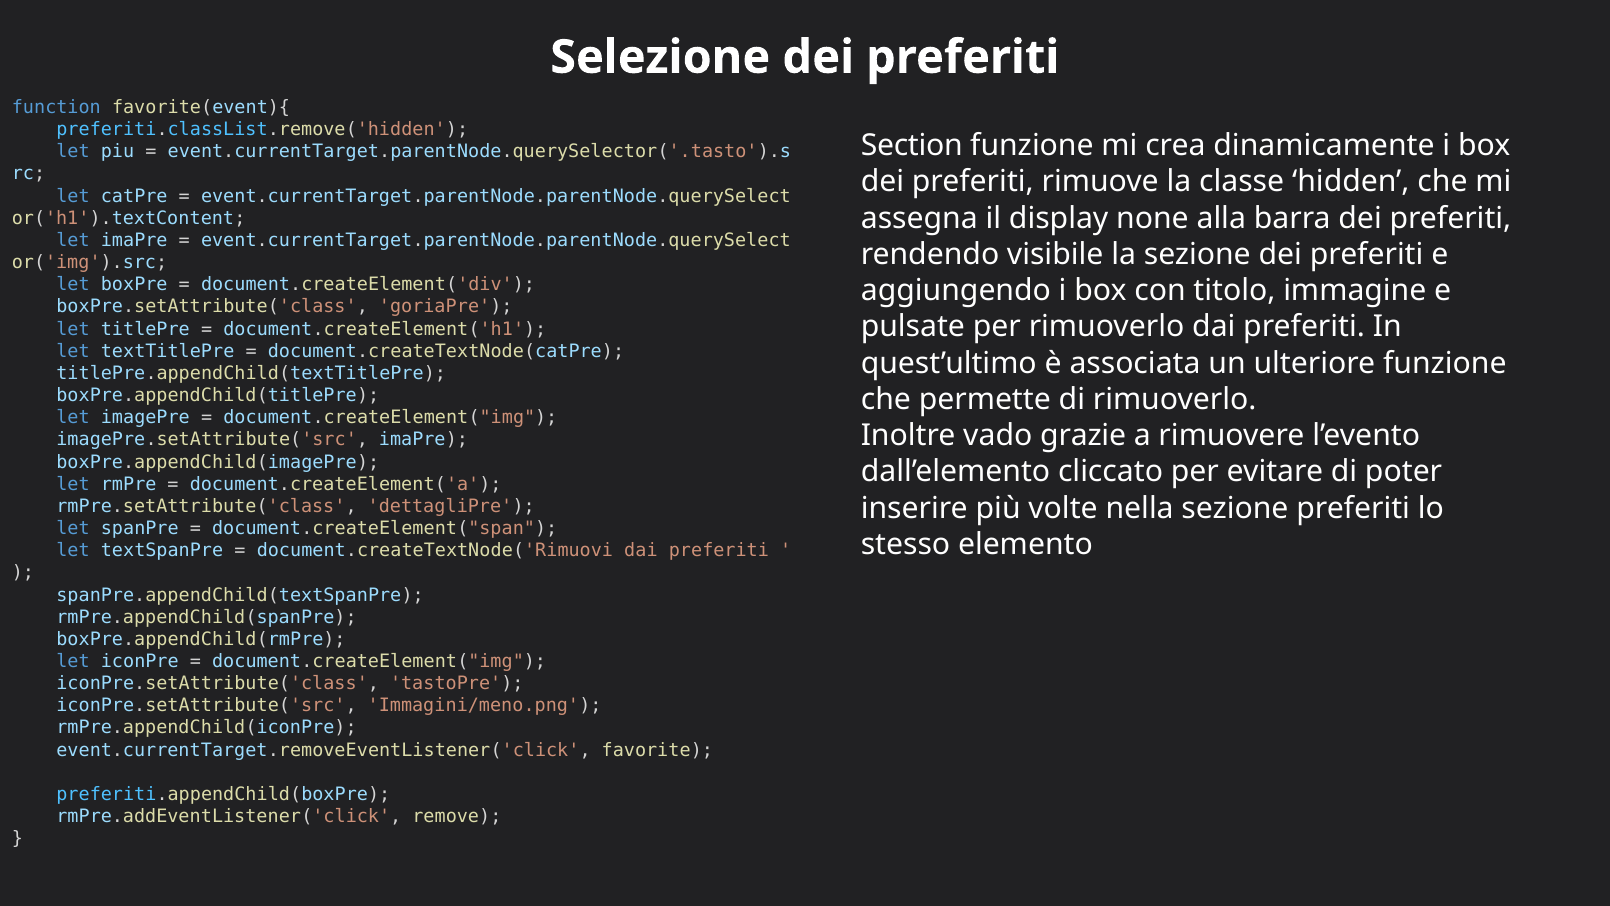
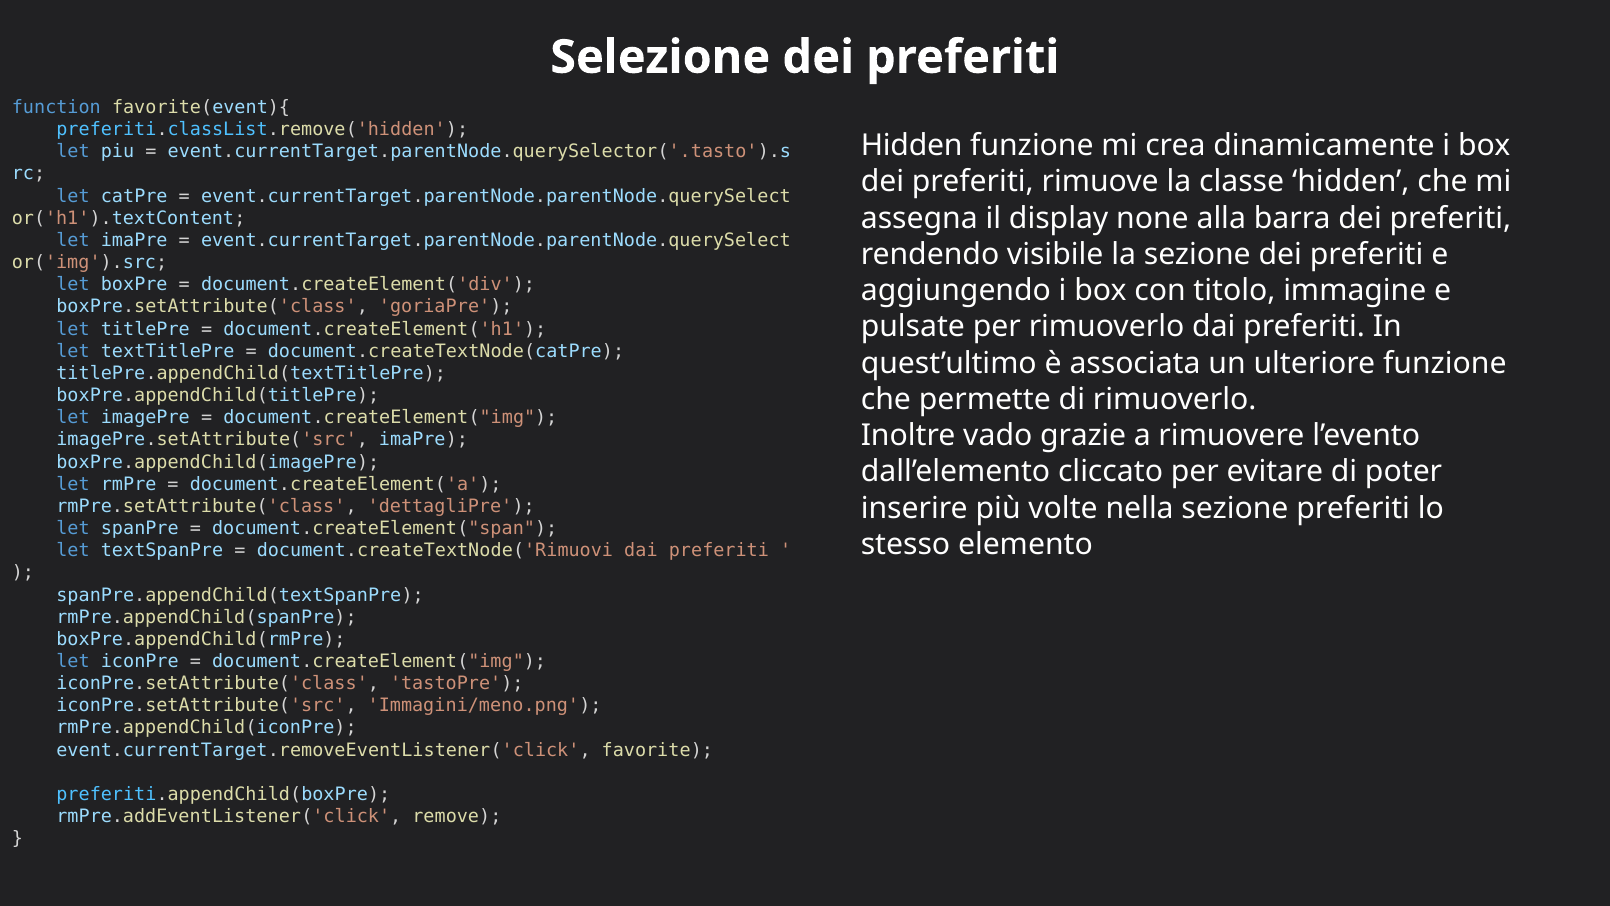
Section: Section -> Hidden (912, 146)
